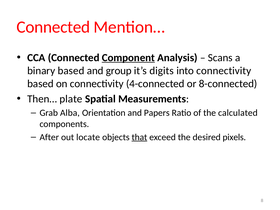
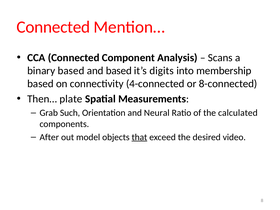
Component underline: present -> none (128, 58)
and group: group -> based (119, 71)
into connectivity: connectivity -> membership (224, 71)
Alba: Alba -> Such (70, 113)
Papers: Papers -> Neural (157, 113)
locate: locate -> model (88, 137)
pixels: pixels -> video (234, 137)
